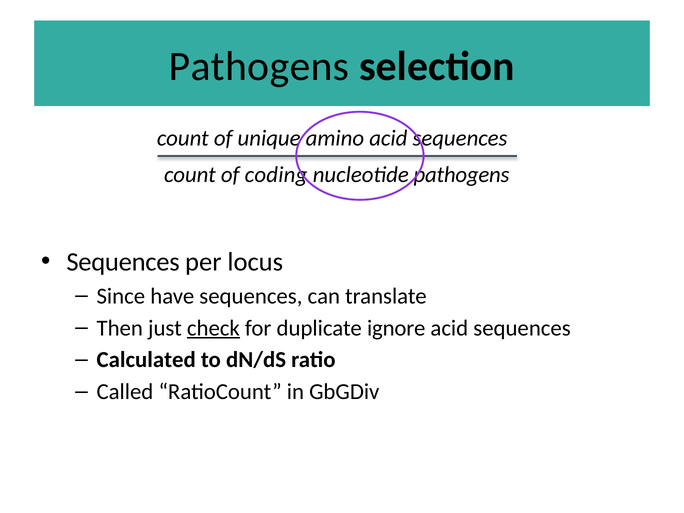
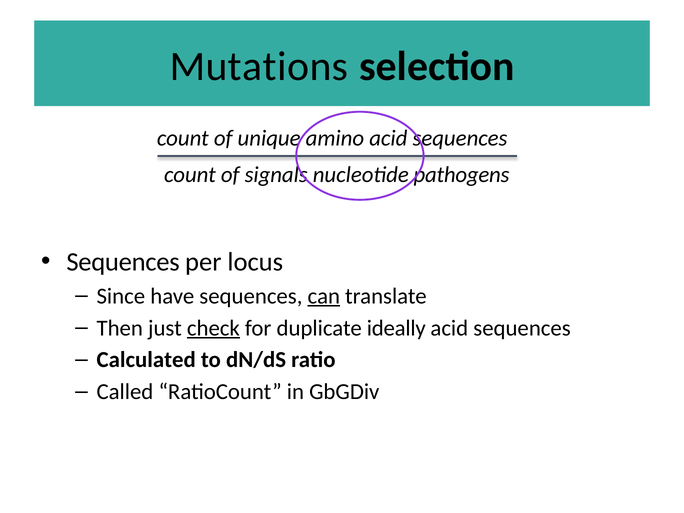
Pathogens: Pathogens -> Mutations (259, 66)
coding: coding -> signals (276, 175)
can underline: none -> present (324, 296)
ignore: ignore -> ideally (396, 328)
